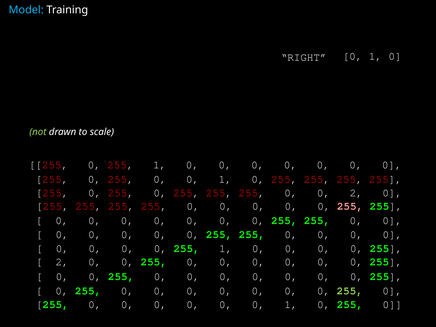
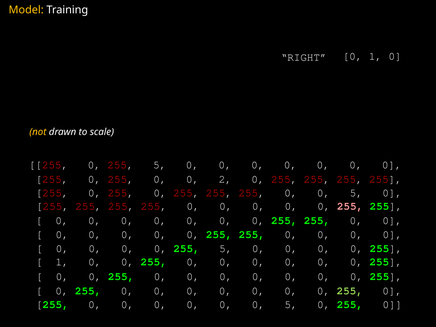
Model colour: light blue -> yellow (26, 10)
not colour: light green -> yellow (38, 132)
255 0 255 1: 1 -> 5 (160, 165)
255 0 0 1: 1 -> 2 (225, 179)
255 0 0 2: 2 -> 5 (356, 193)
0 0 255 1: 1 -> 5 (226, 249)
2: 2 -> 1 (62, 262)
0 0 0 1: 1 -> 5 (291, 305)
